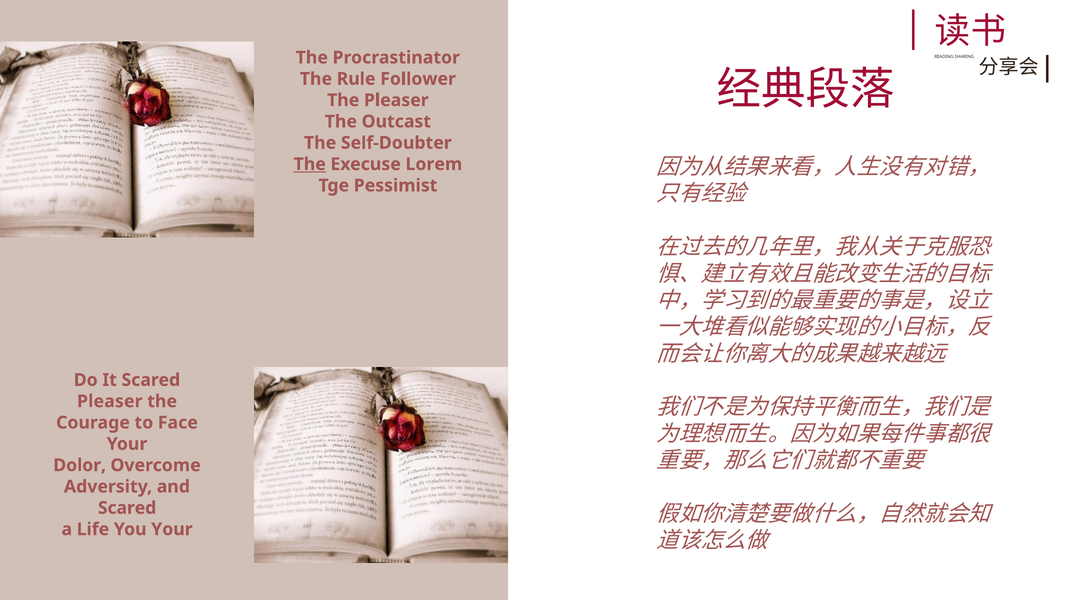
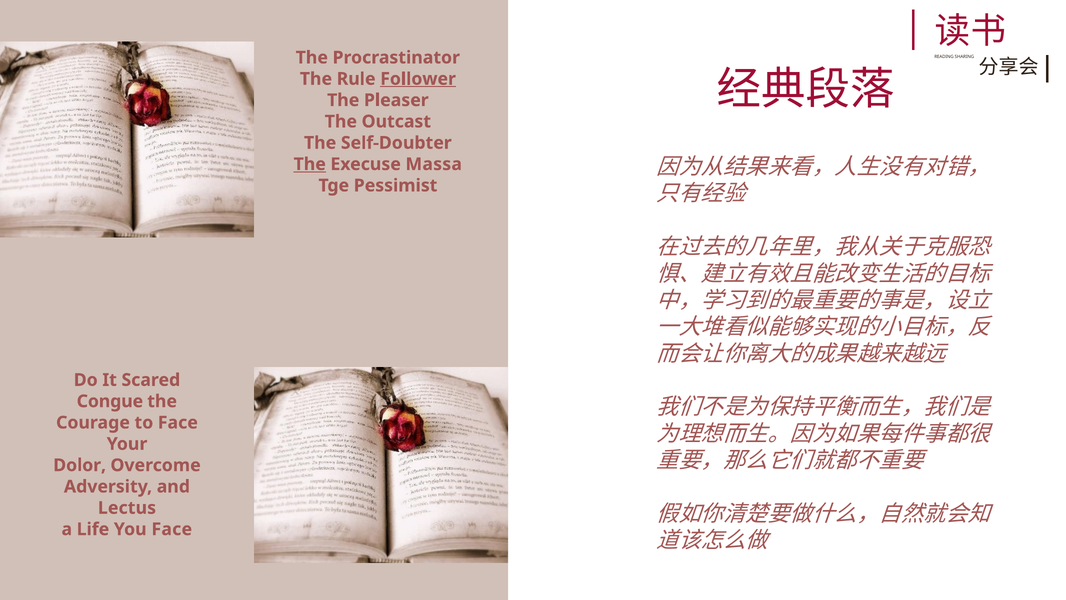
Follower underline: none -> present (418, 79)
Lorem: Lorem -> Massa (434, 164)
Pleaser: Pleaser -> Congue (110, 401)
Scared: Scared -> Lectus (127, 508)
You Your: Your -> Face (172, 529)
